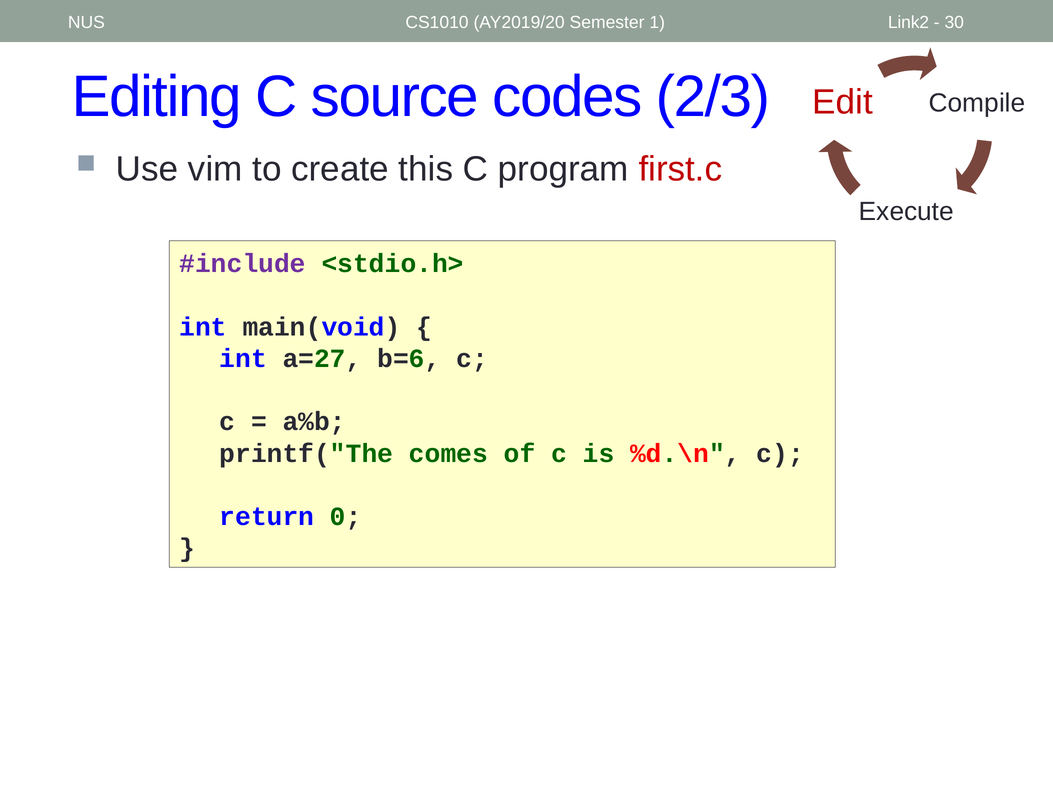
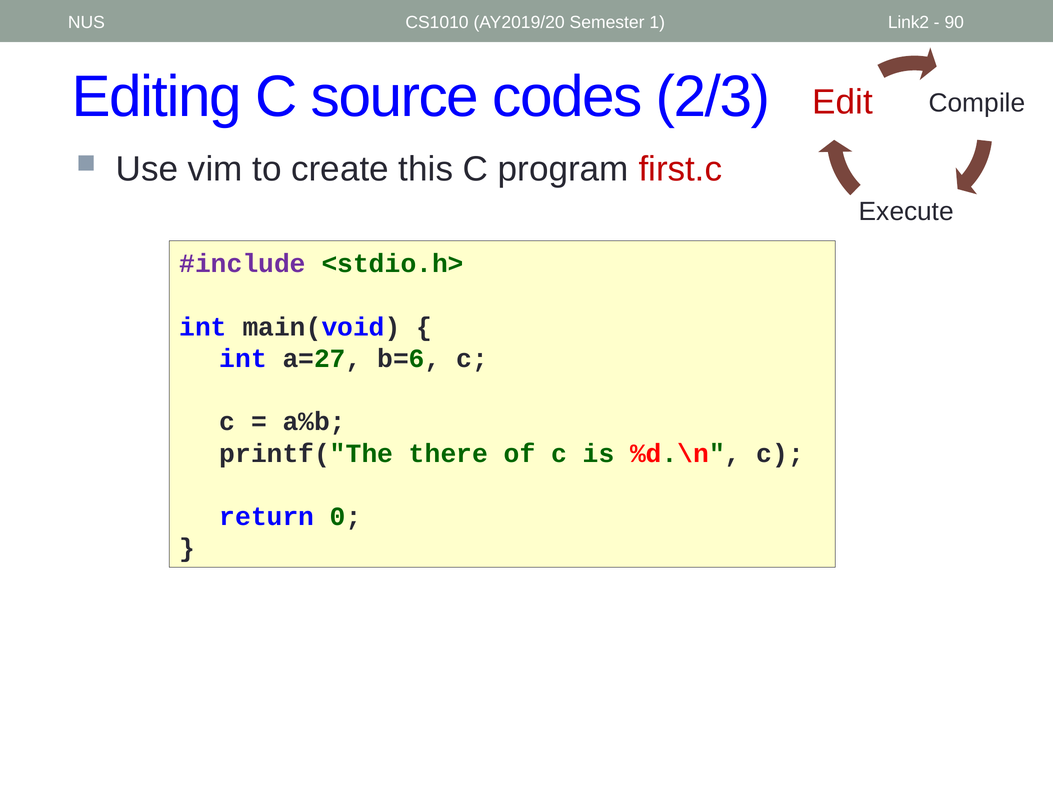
30: 30 -> 90 (954, 22)
comes: comes -> there (448, 453)
